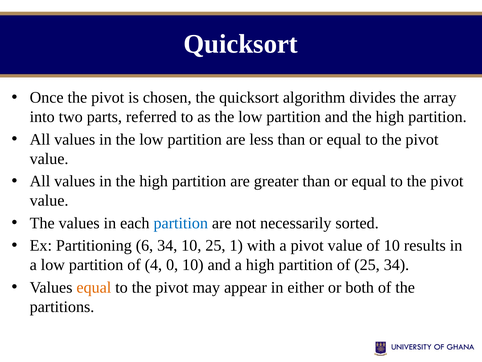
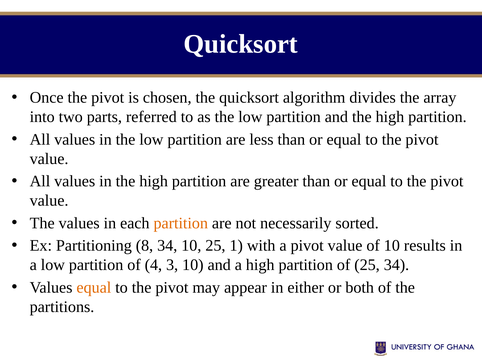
partition colour: blue -> orange (181, 223)
6: 6 -> 8 (144, 245)
0: 0 -> 3 (172, 265)
